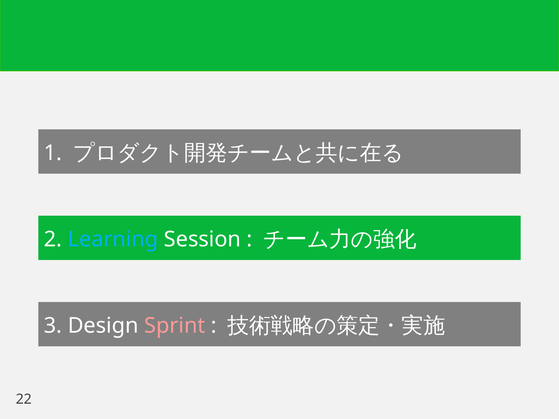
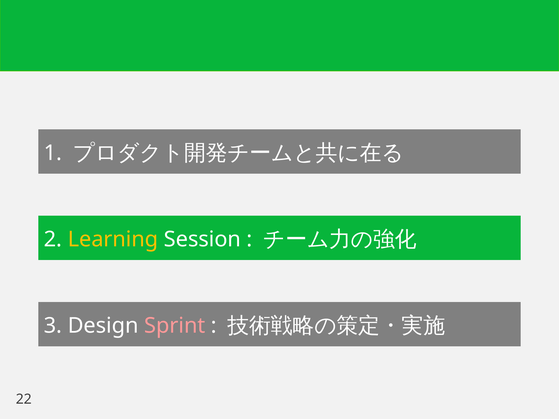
Learning colour: light blue -> yellow (113, 239)
